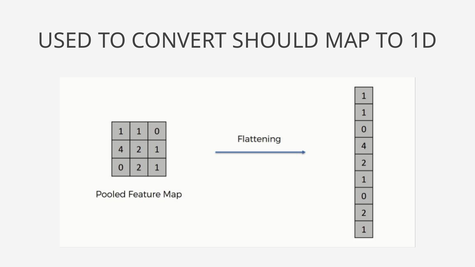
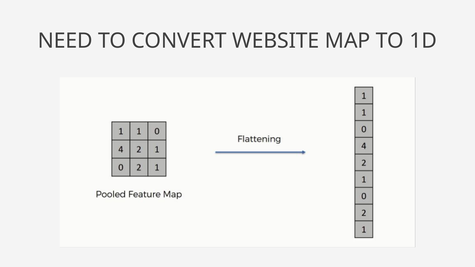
USED: USED -> NEED (65, 41)
SHOULD: SHOULD -> WEBSITE (276, 41)
